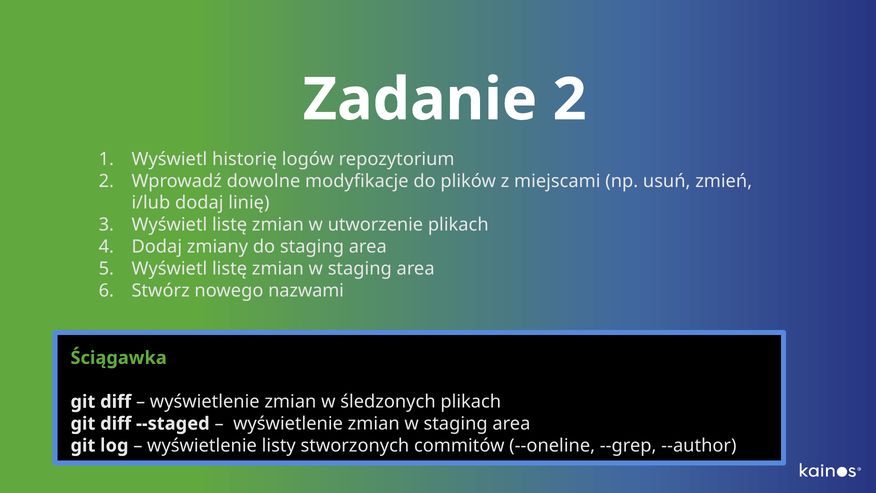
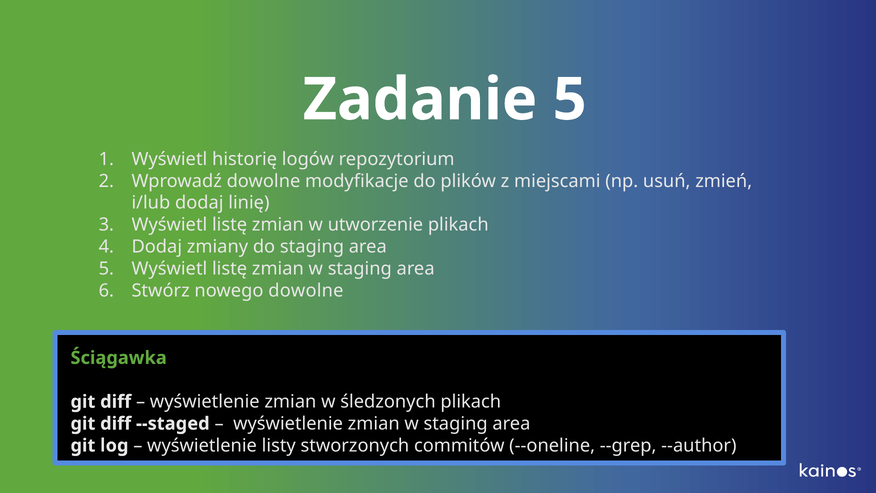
Zadanie 2: 2 -> 5 (570, 100)
nowego nazwami: nazwami -> dowolne (306, 290)
